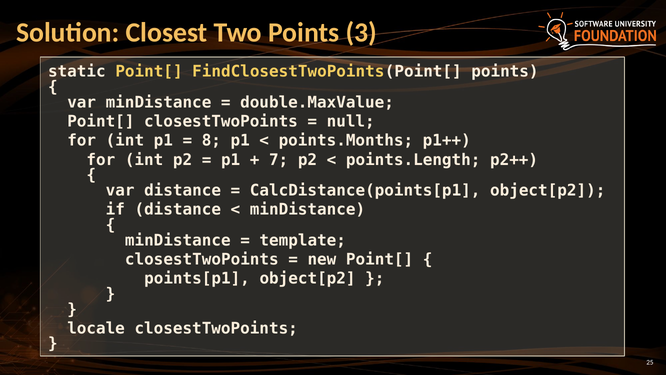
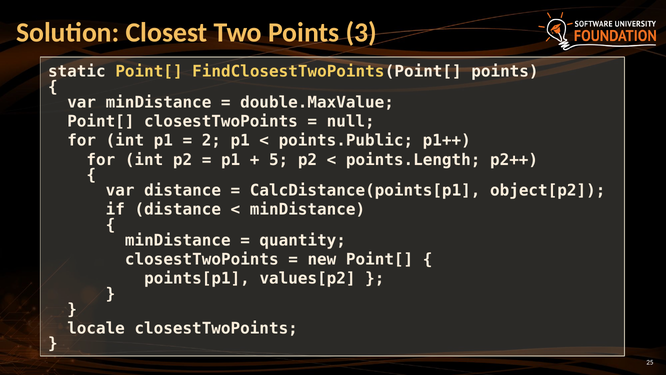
8: 8 -> 2 (211, 141)
points.Months: points.Months -> points.Public (346, 141)
7: 7 -> 5 (279, 160)
template: template -> quantity (303, 240)
points[p1 object[p2: object[p2 -> values[p2 (308, 278)
